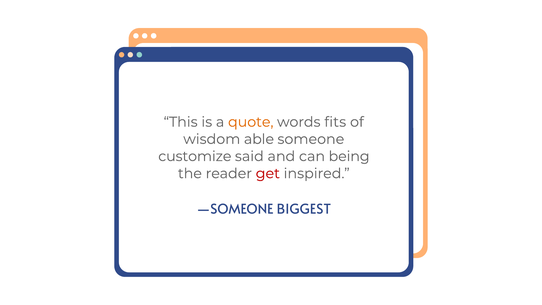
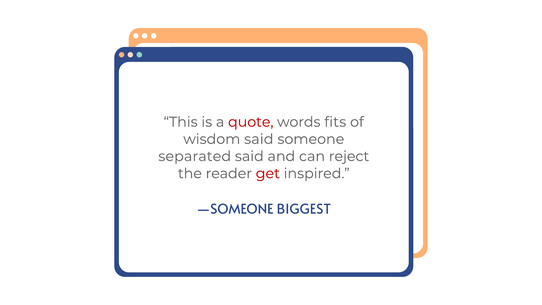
quote colour: orange -> red (251, 122)
wisdom able: able -> said (259, 139)
customize: customize -> separated (195, 156)
being: being -> reject (349, 156)
